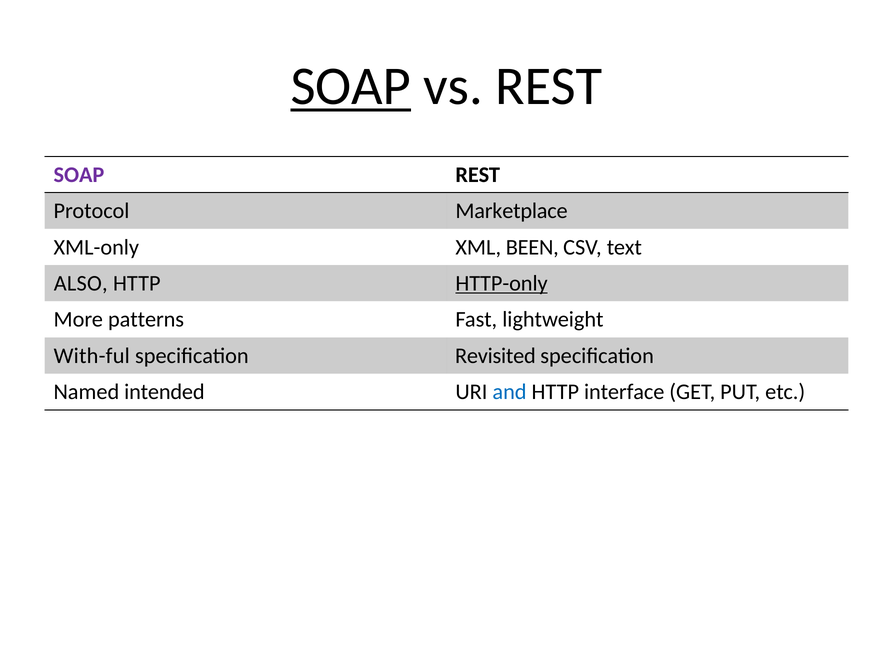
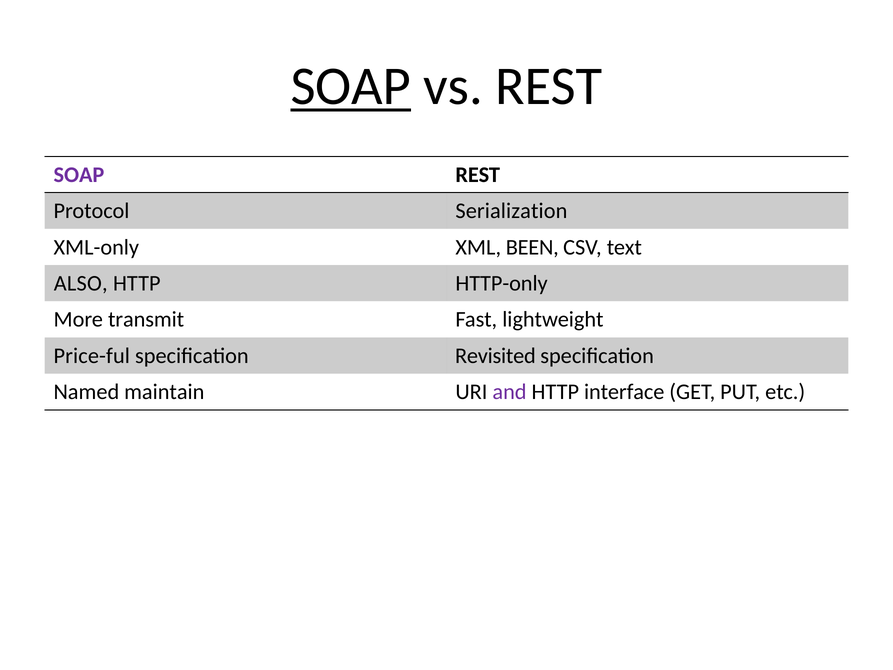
Marketplace: Marketplace -> Serialization (511, 211)
HTTP-only underline: present -> none (502, 283)
patterns: patterns -> transmit (146, 319)
With-ful: With-ful -> Price-ful (92, 356)
intended: intended -> maintain (164, 392)
and colour: blue -> purple (510, 392)
